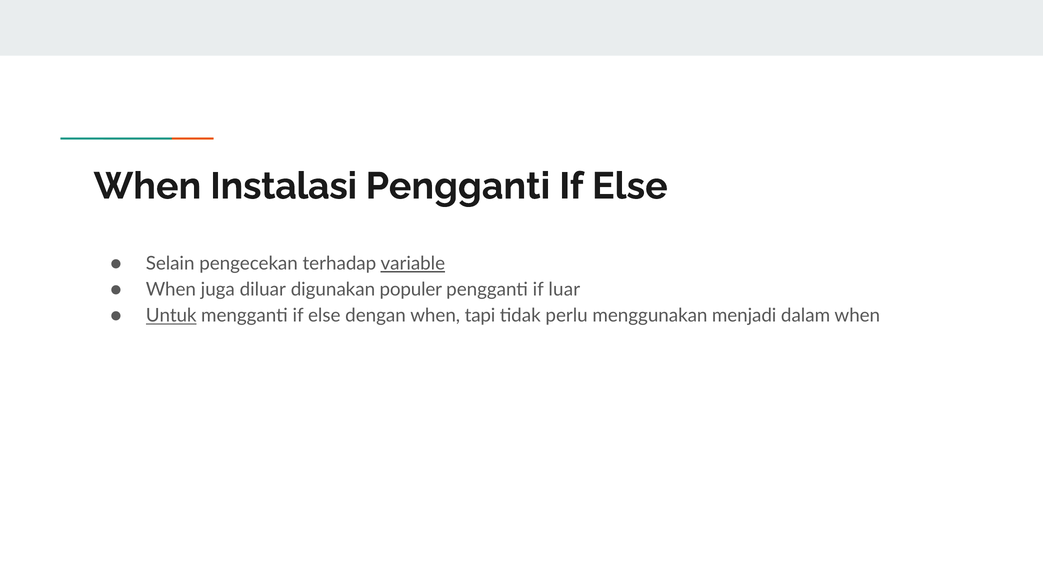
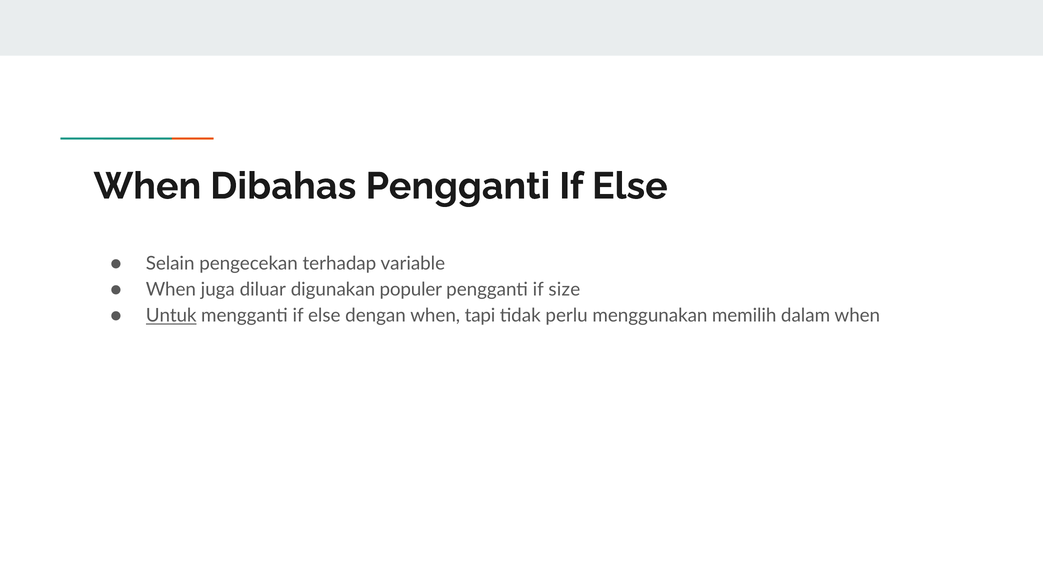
Instalasi: Instalasi -> Dibahas (283, 186)
variable underline: present -> none (413, 264)
luar: luar -> size (564, 290)
menjadi: menjadi -> memilih (744, 316)
